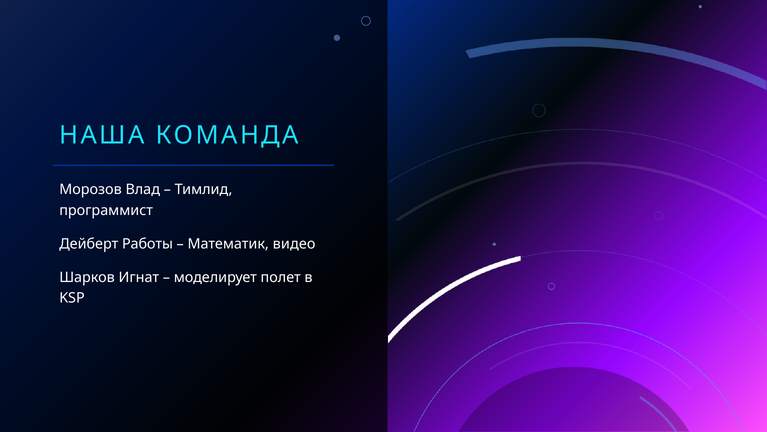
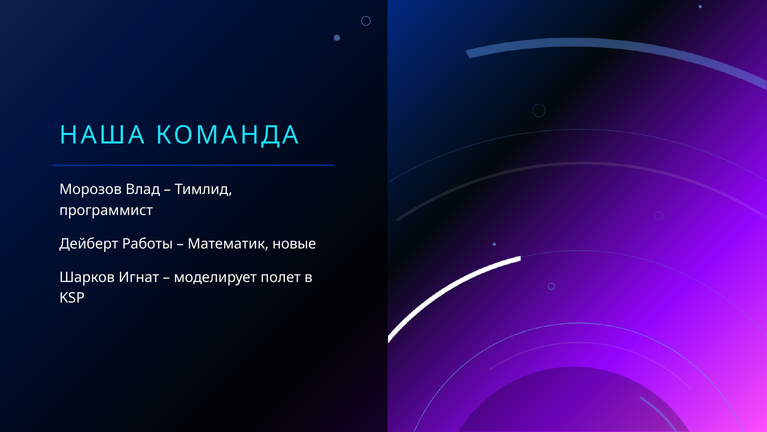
видео: видео -> новые (294, 244)
